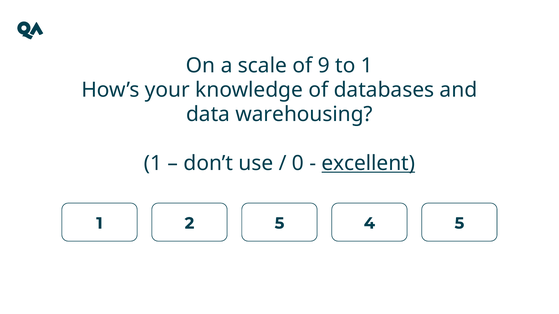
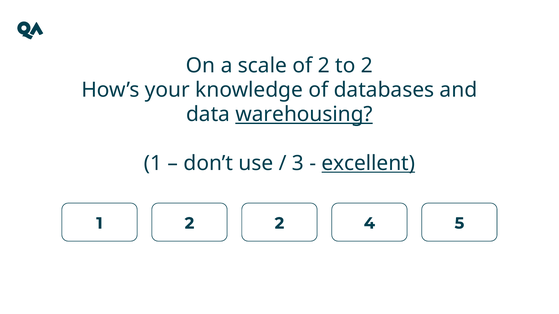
of 9: 9 -> 2 (324, 66)
to 1: 1 -> 2 (367, 66)
warehousing underline: none -> present (304, 114)
0: 0 -> 3 (298, 163)
2 5: 5 -> 2 (279, 224)
